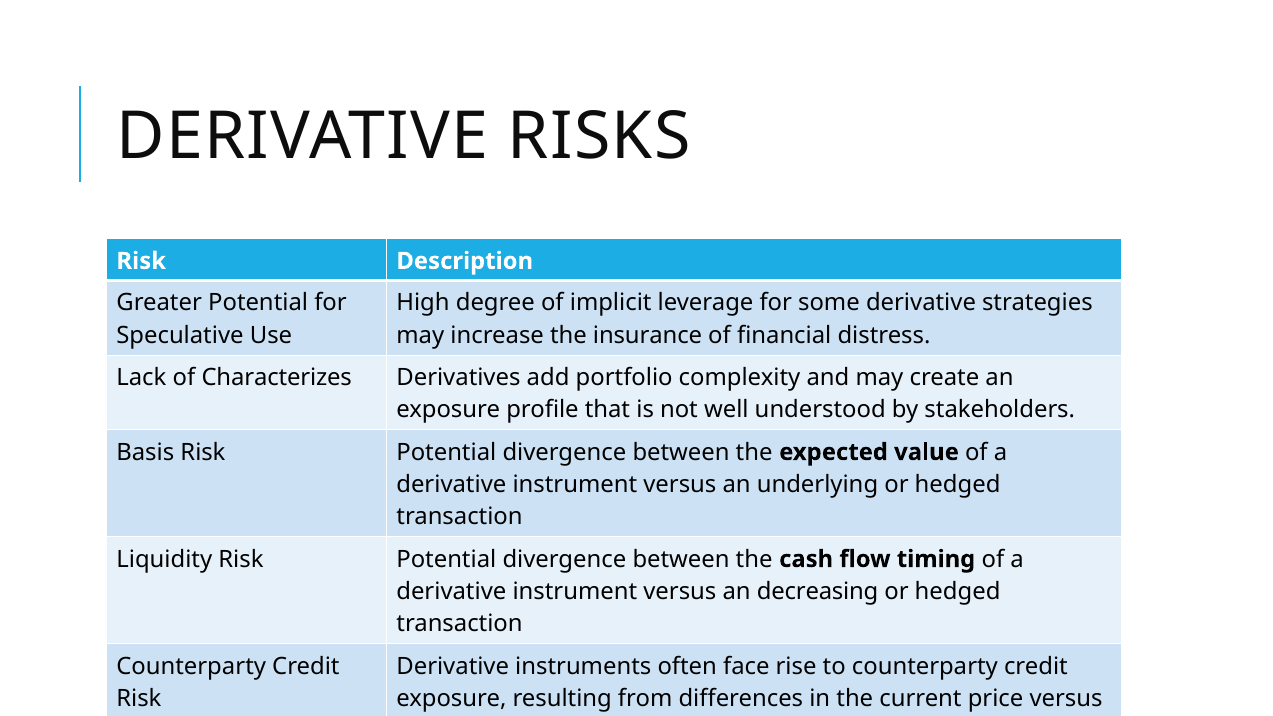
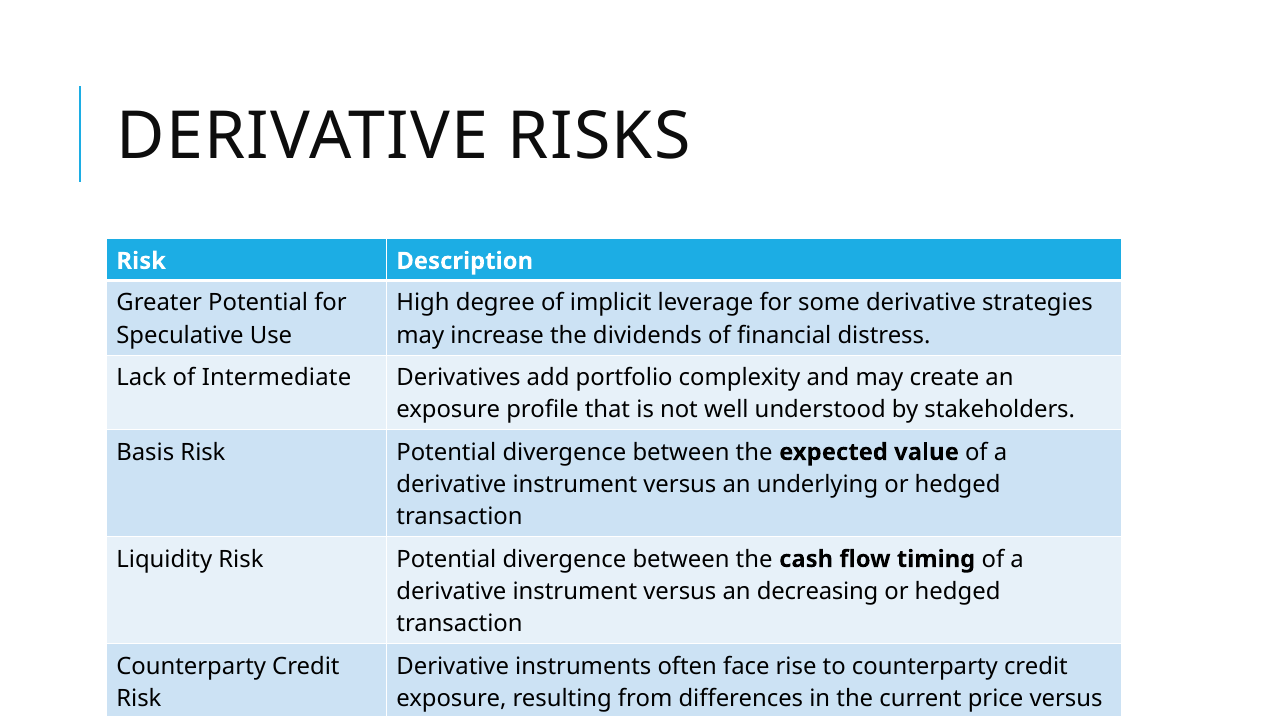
insurance: insurance -> dividends (647, 336)
Characterizes: Characterizes -> Intermediate (277, 378)
